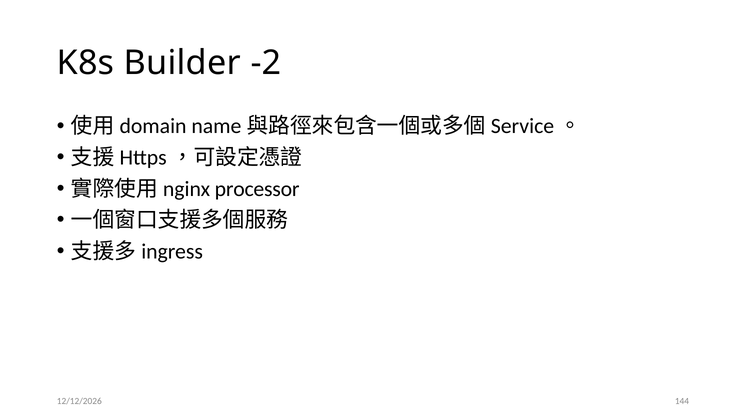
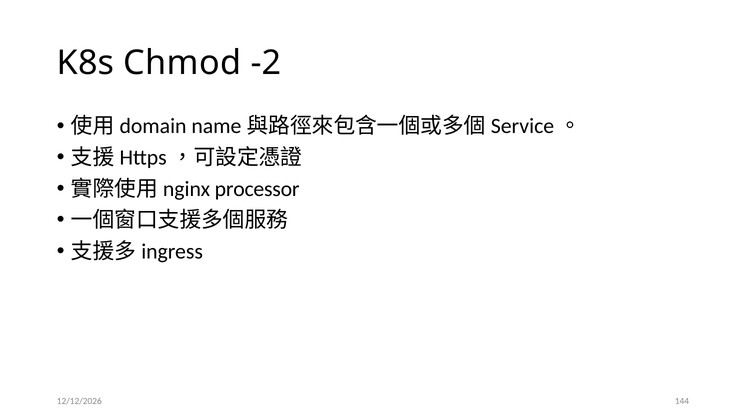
Builder: Builder -> Chmod (182, 63)
